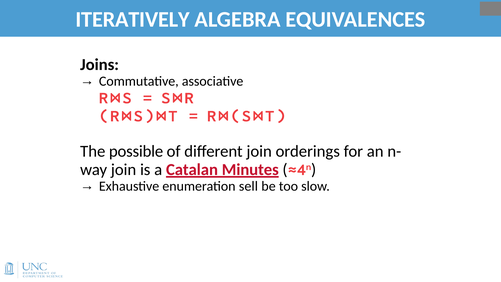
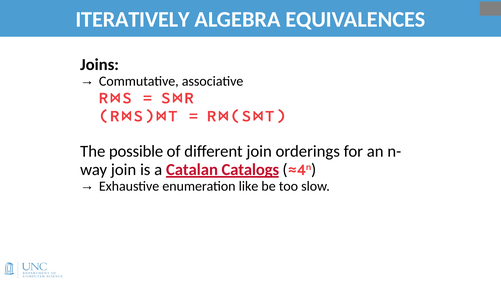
Minutes: Minutes -> Catalogs (250, 169)
sell: sell -> like (249, 186)
